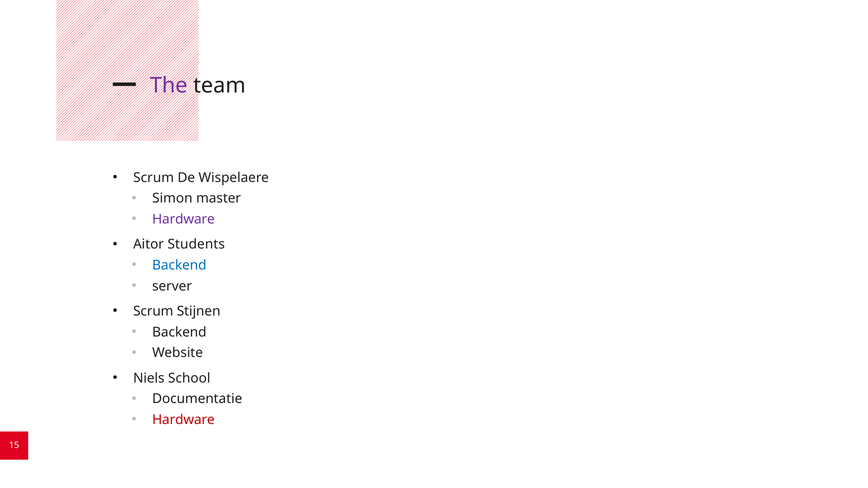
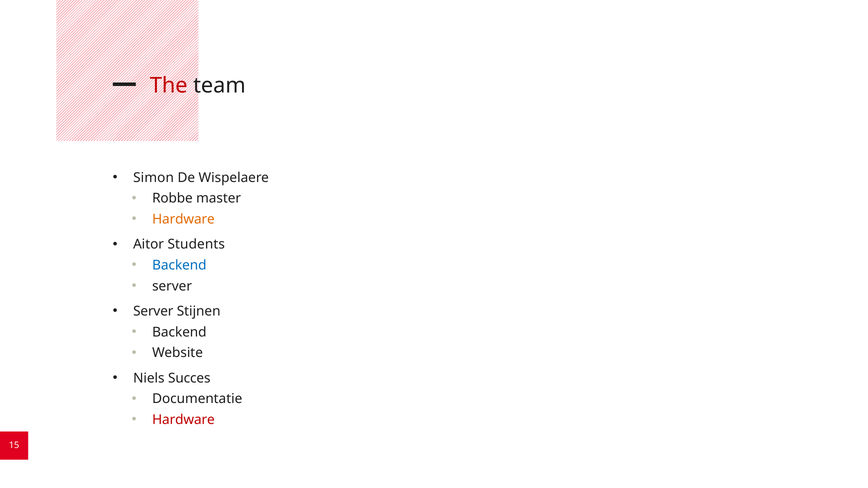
The colour: purple -> red (169, 86)
Scrum: Scrum -> Simon (154, 178)
Simon: Simon -> Robbe (172, 199)
Hardware colour: purple -> orange (183, 219)
Scrum: Scrum -> Server (153, 312)
School: School -> Succes (189, 378)
